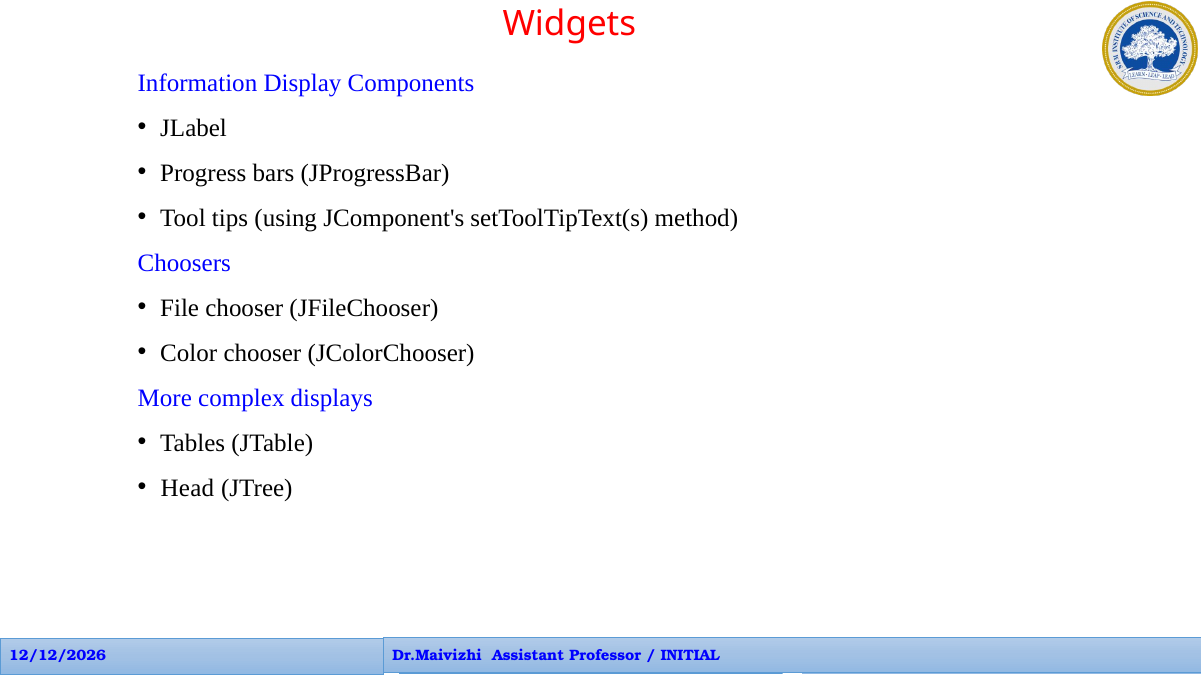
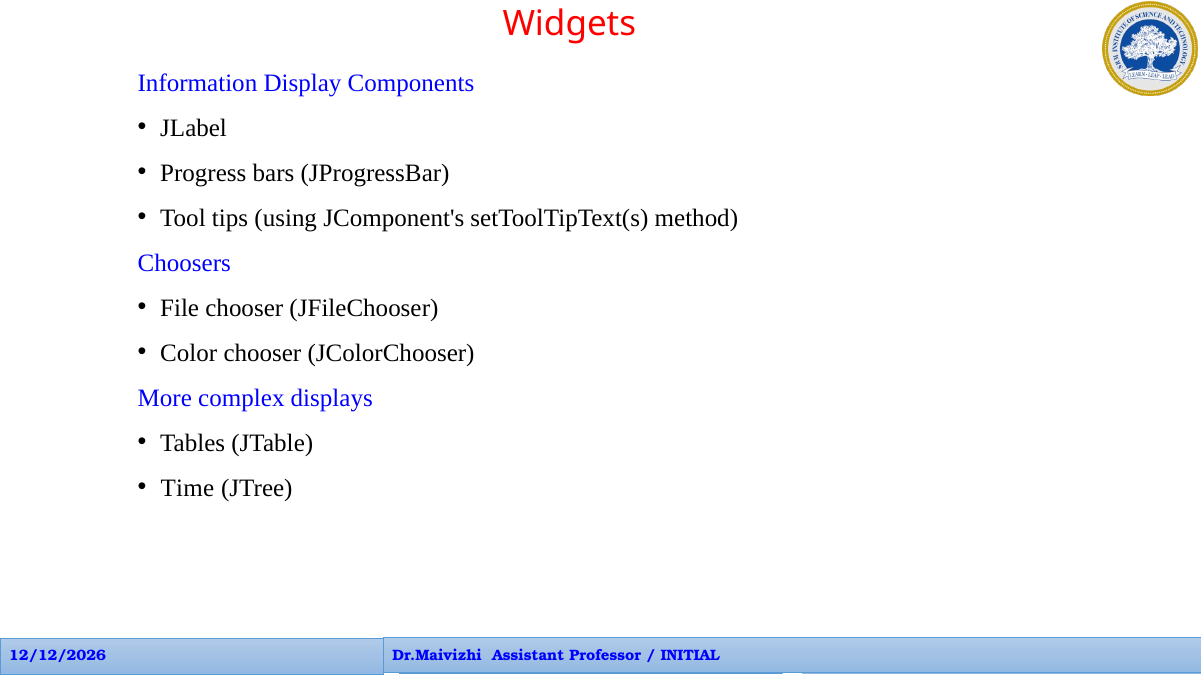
Head: Head -> Time (187, 488)
